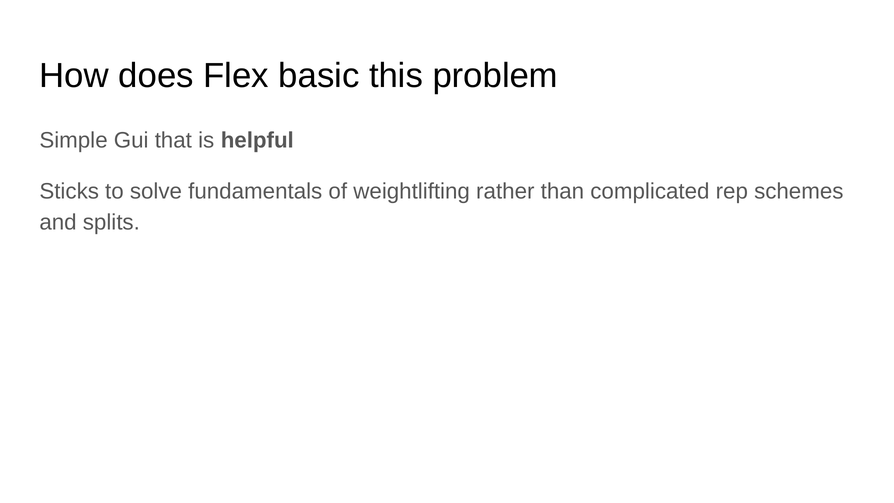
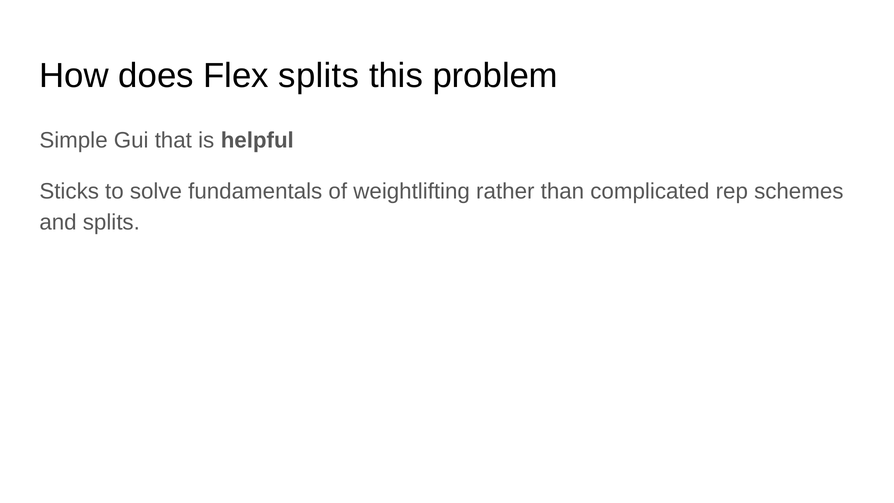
Flex basic: basic -> splits (319, 76)
